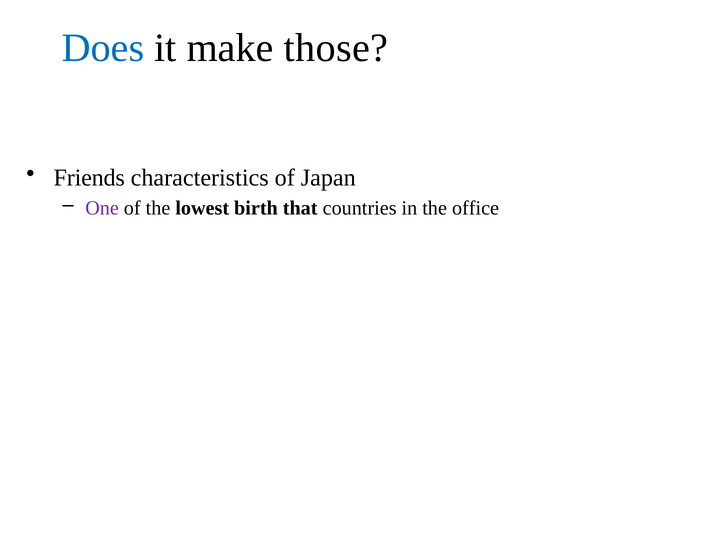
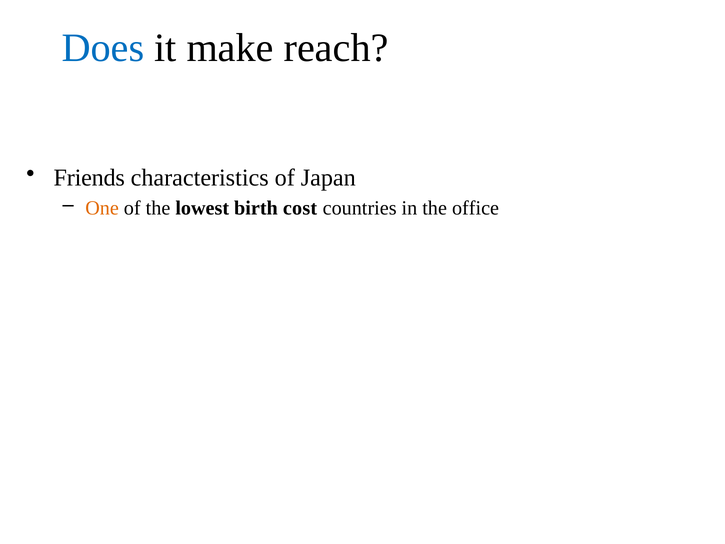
those: those -> reach (336, 48)
One colour: purple -> orange (102, 208)
that: that -> cost (300, 208)
